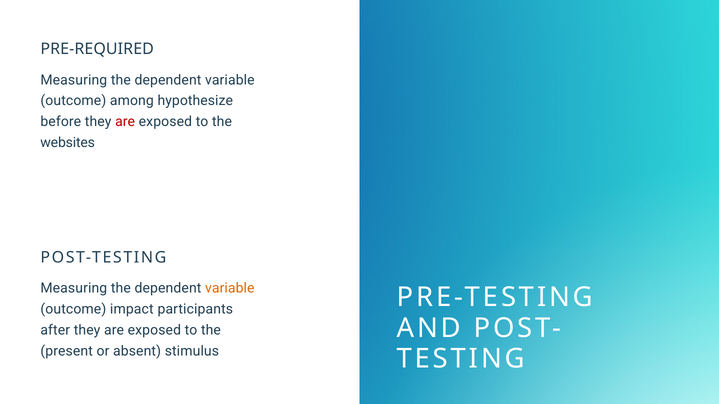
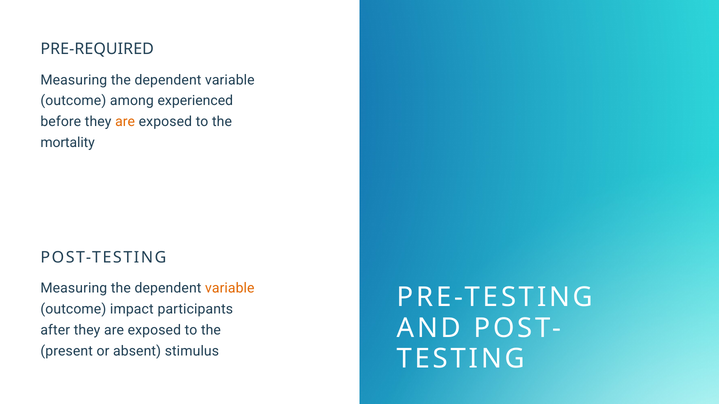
hypothesize: hypothesize -> experienced (195, 101)
are colour: red -> orange (125, 122)
websites: websites -> mortality (68, 143)
